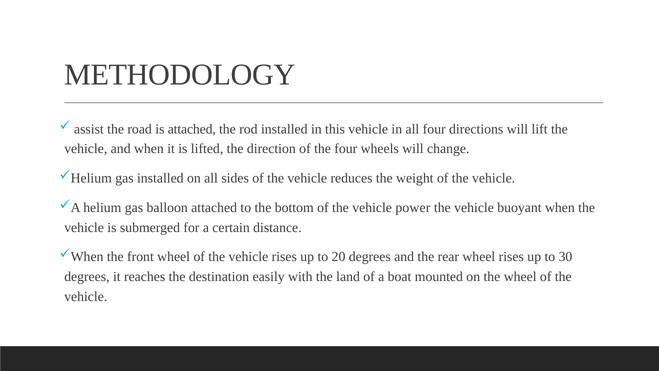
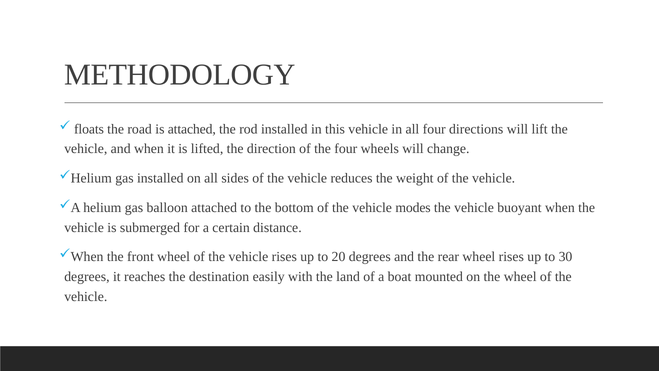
assist: assist -> floats (89, 129)
power: power -> modes (413, 208)
